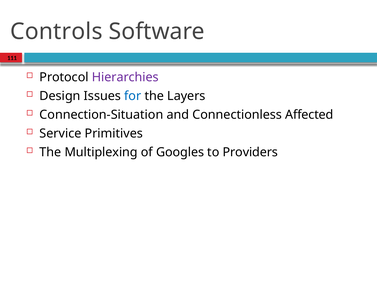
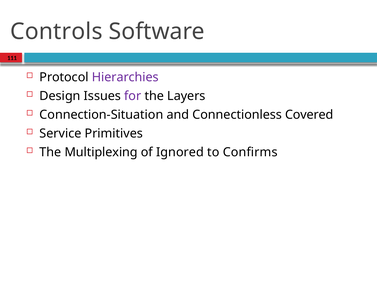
for colour: blue -> purple (133, 96)
Affected: Affected -> Covered (309, 115)
Googles: Googles -> Ignored (180, 152)
Providers: Providers -> Confirms (250, 152)
